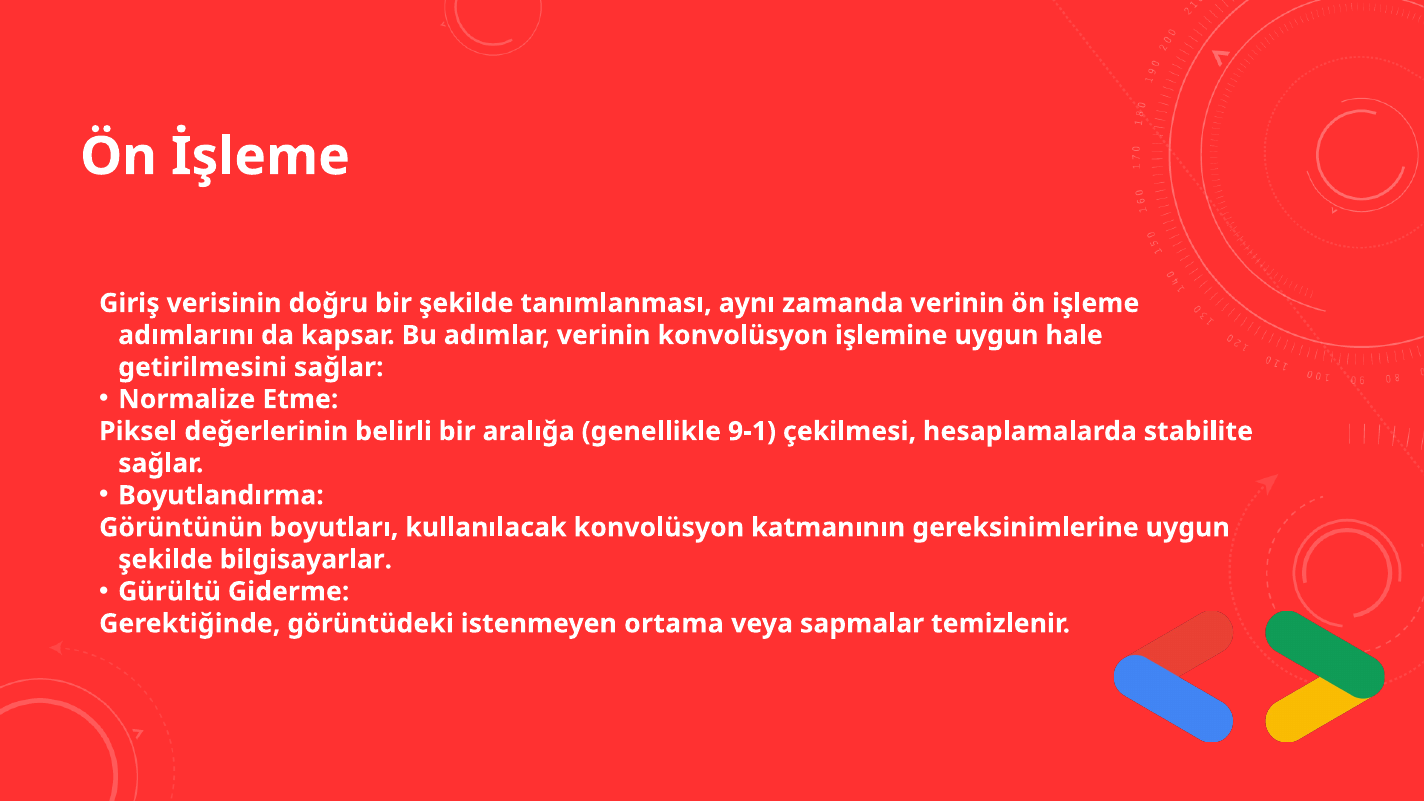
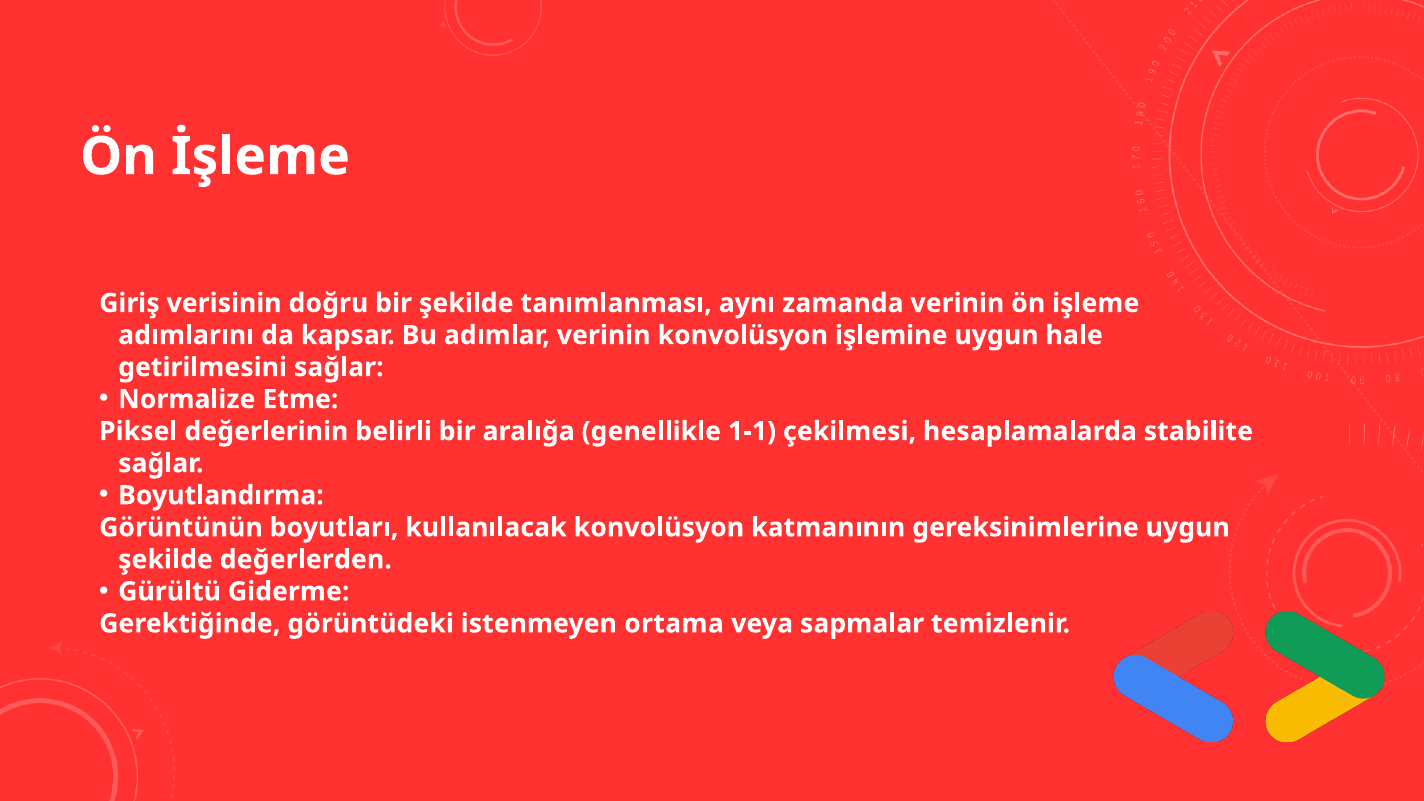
9-1: 9-1 -> 1-1 (752, 431)
bilgisayarlar: bilgisayarlar -> değerlerden (306, 560)
